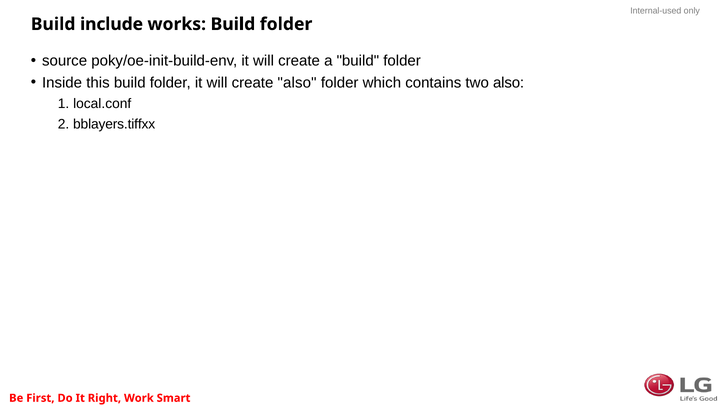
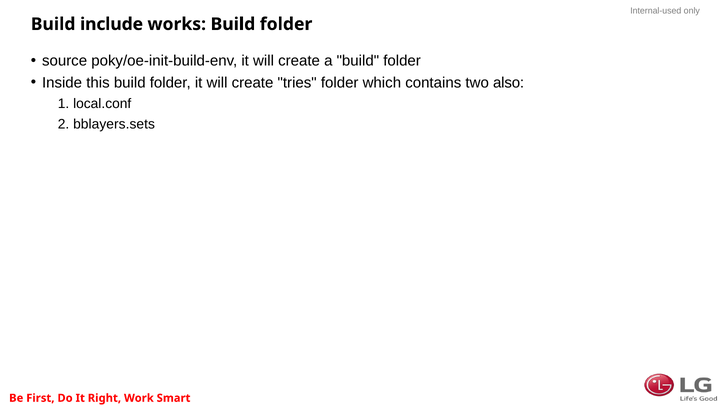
create also: also -> tries (297, 83)
bblayers.tiffxx: bblayers.tiffxx -> bblayers.sets (114, 124)
